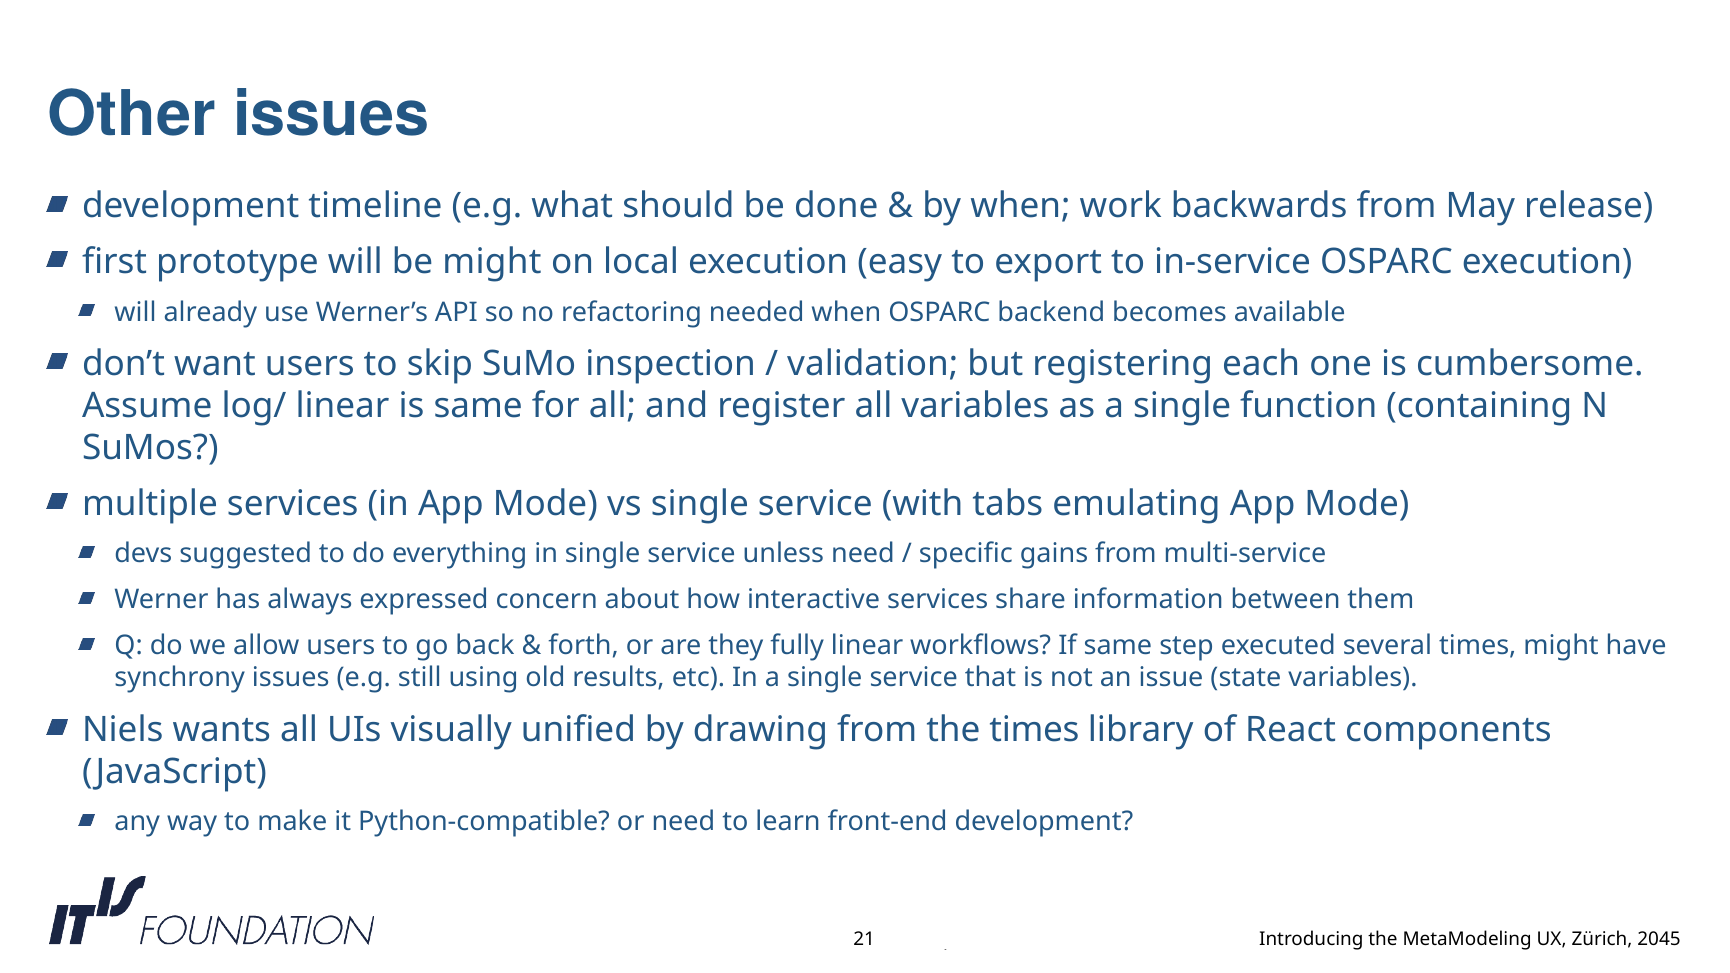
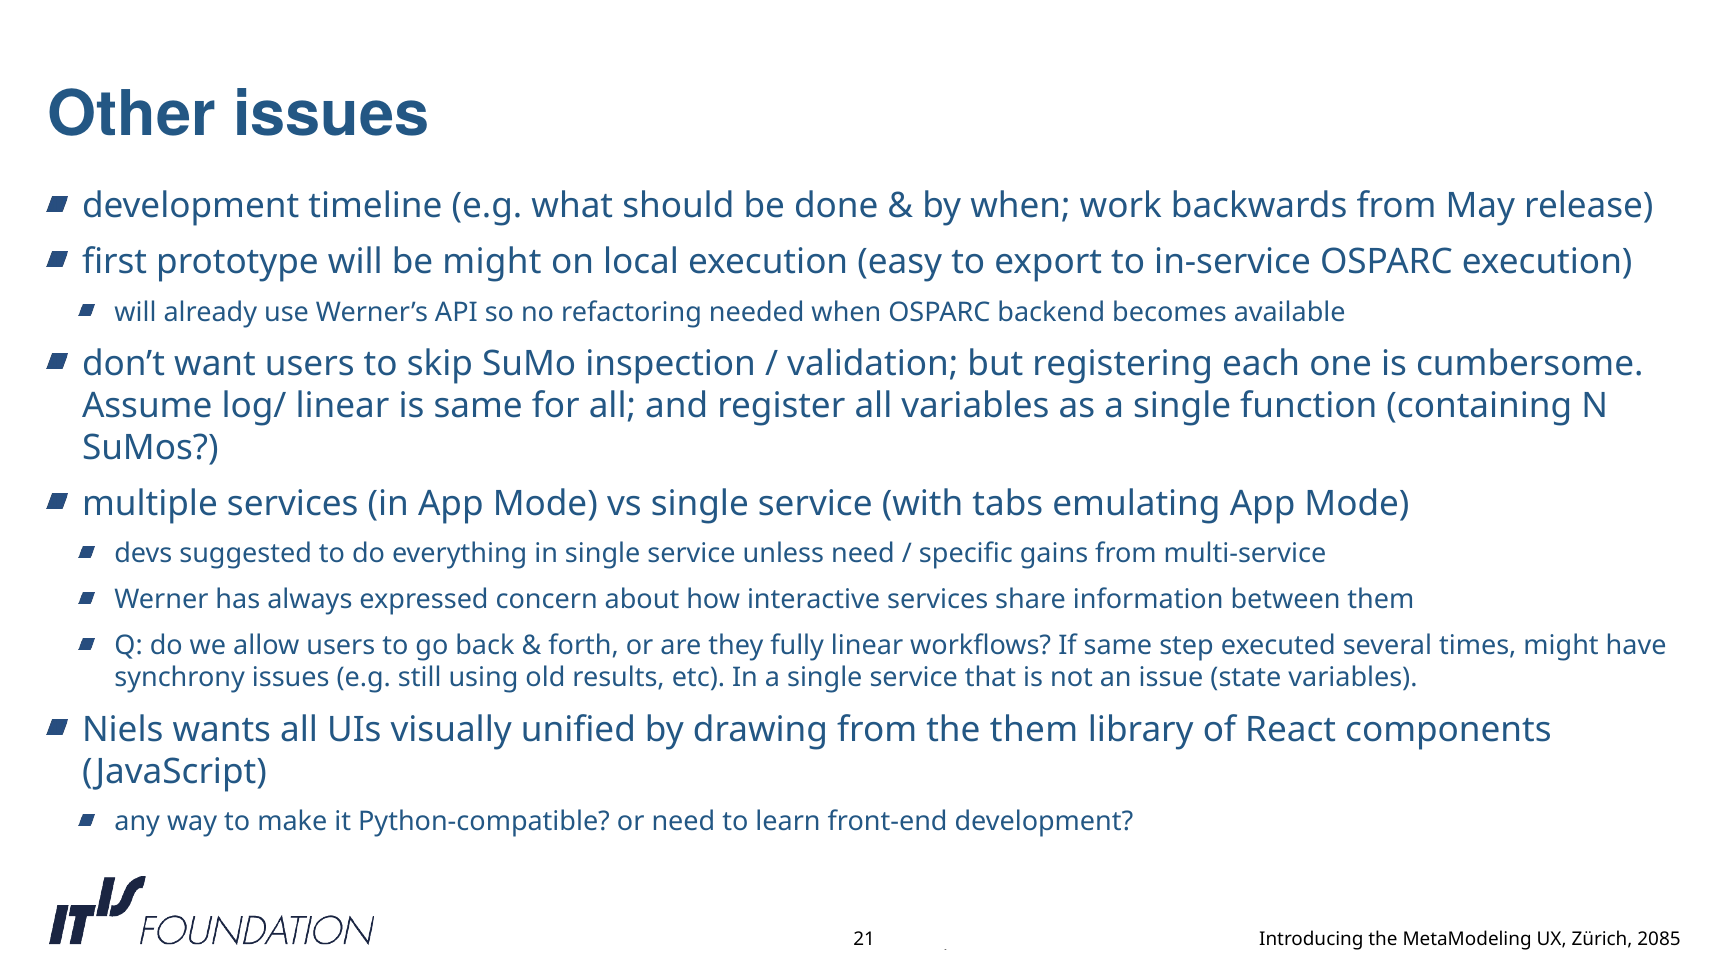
the times: times -> them (1034, 730)
2045: 2045 -> 2085 (1659, 939)
